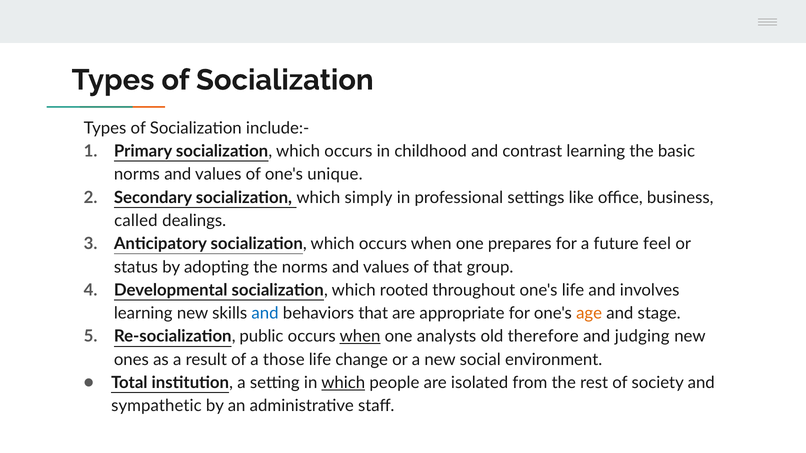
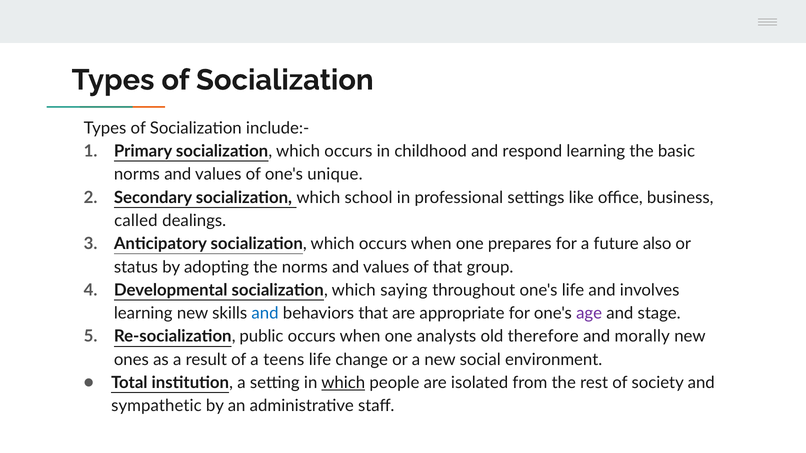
contrast: contrast -> respond (532, 151)
simply: simply -> school (369, 198)
feel: feel -> also (657, 244)
rooted: rooted -> saying (404, 290)
age colour: orange -> purple (589, 314)
when underline: present -> none (360, 337)
judging: judging -> morally (642, 337)
those: those -> teens (284, 360)
